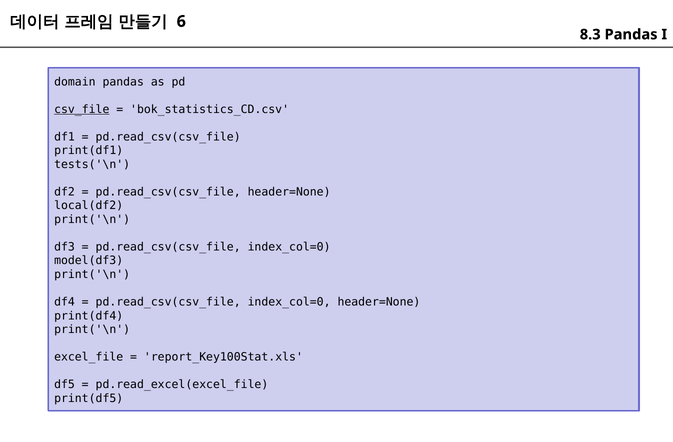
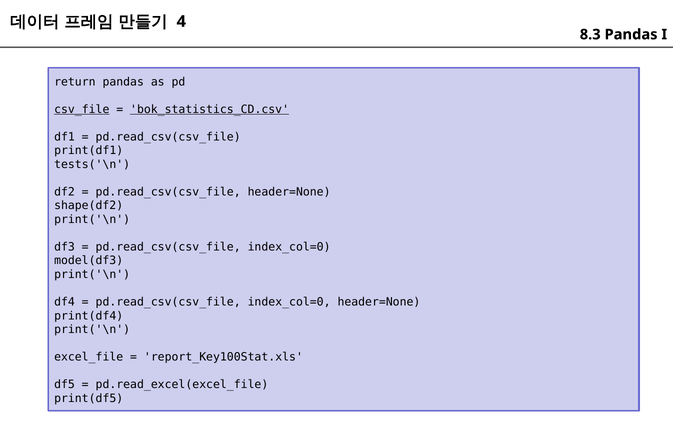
6: 6 -> 4 (181, 21)
domain: domain -> return (75, 82)
bok_statistics_CD.csv underline: none -> present (210, 109)
local(df2: local(df2 -> shape(df2 (89, 206)
